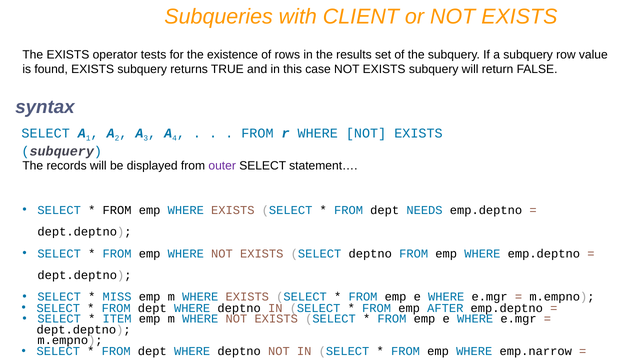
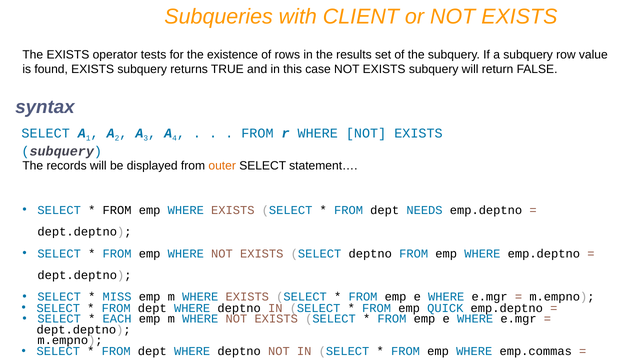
outer colour: purple -> orange (222, 166)
AFTER: AFTER -> QUICK (445, 308)
ITEM: ITEM -> EACH (117, 318)
emp.narrow: emp.narrow -> emp.commas (536, 351)
